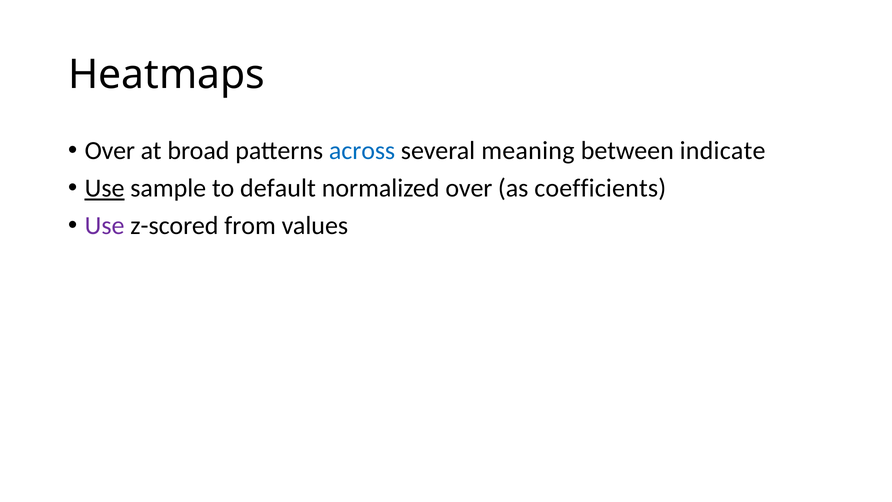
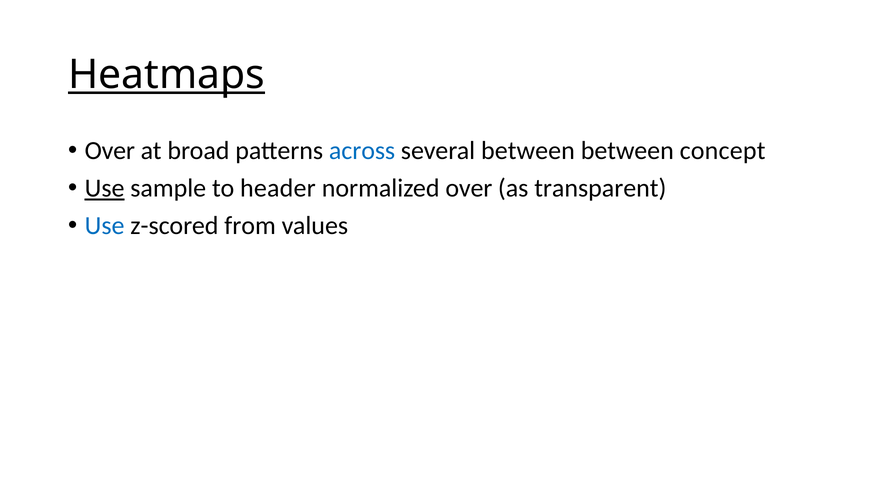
Heatmaps underline: none -> present (166, 75)
several meaning: meaning -> between (528, 151)
indicate: indicate -> concept (723, 151)
default: default -> header (278, 188)
coefficients: coefficients -> transparent (600, 188)
Use colour: purple -> blue (105, 226)
